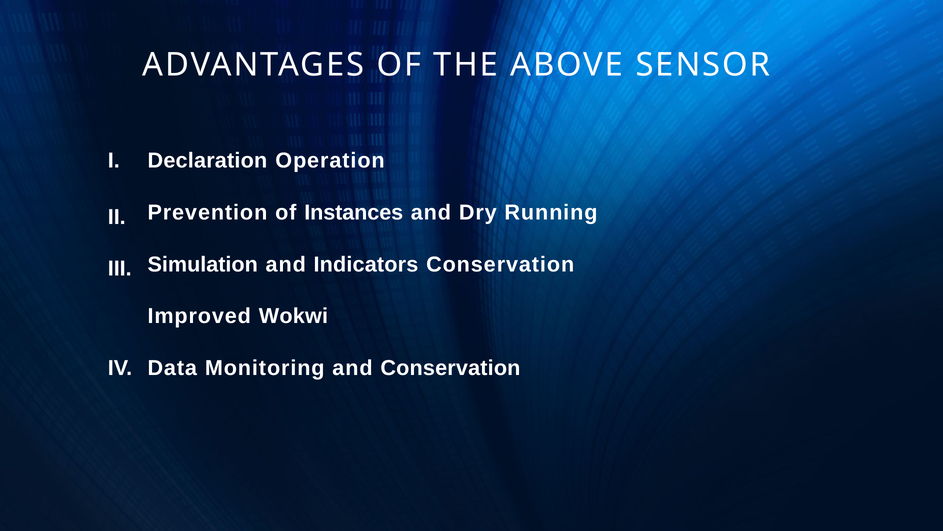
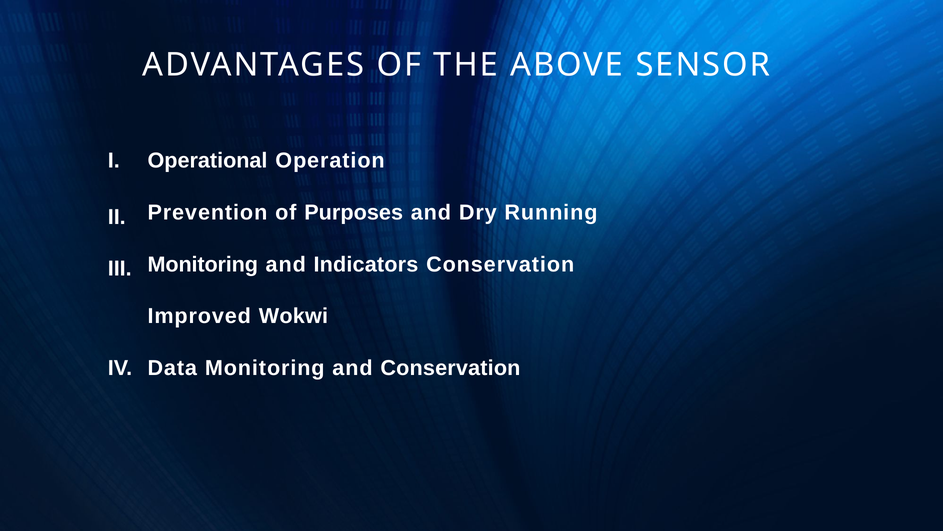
Declaration: Declaration -> Operational (208, 161)
Instances: Instances -> Purposes (354, 212)
Simulation: Simulation -> Monitoring (203, 264)
